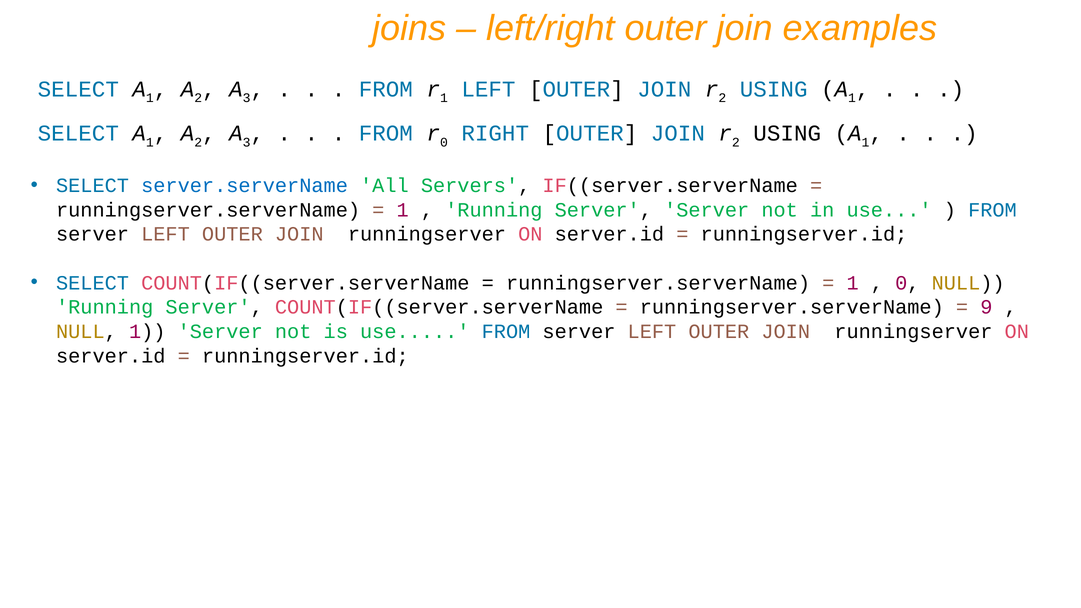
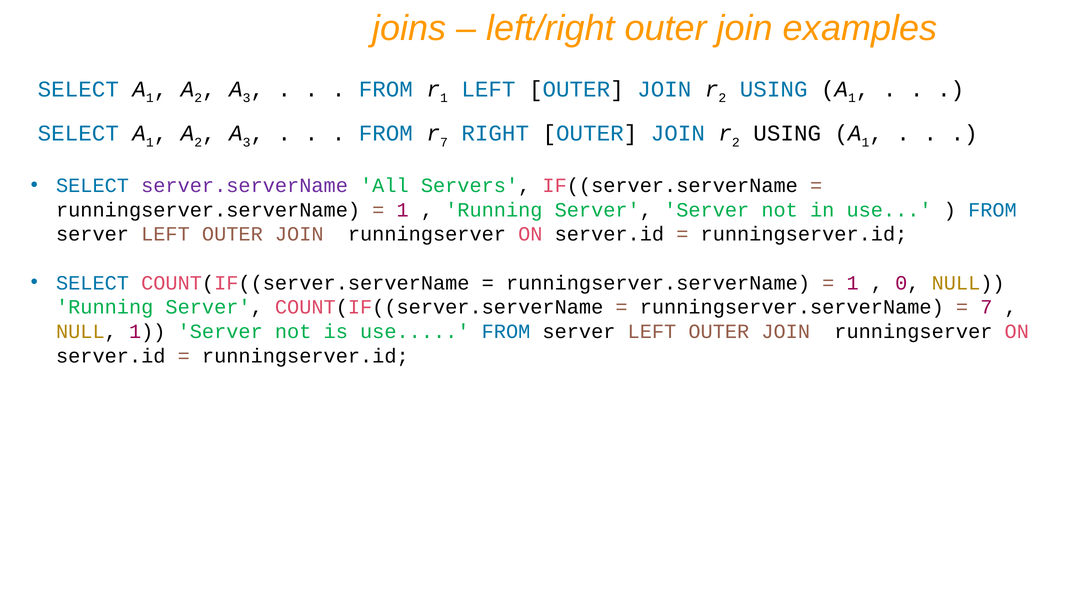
0: 0 -> 7 (444, 142)
server.serverName colour: blue -> purple (245, 186)
9: 9 -> 7 (986, 307)
